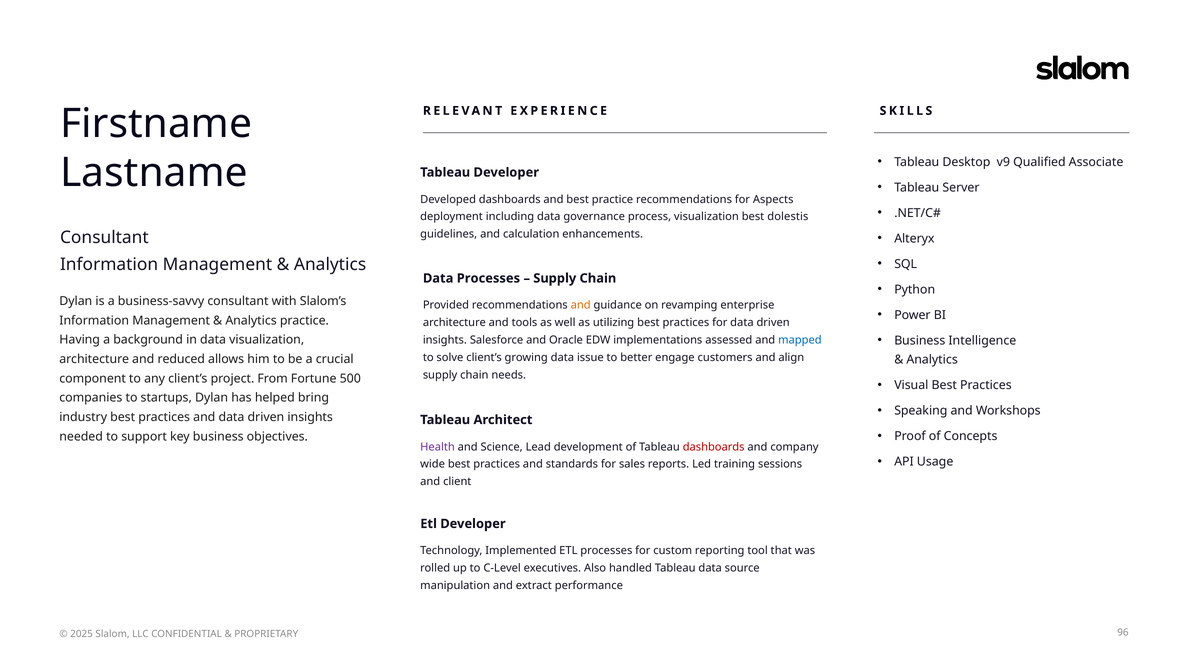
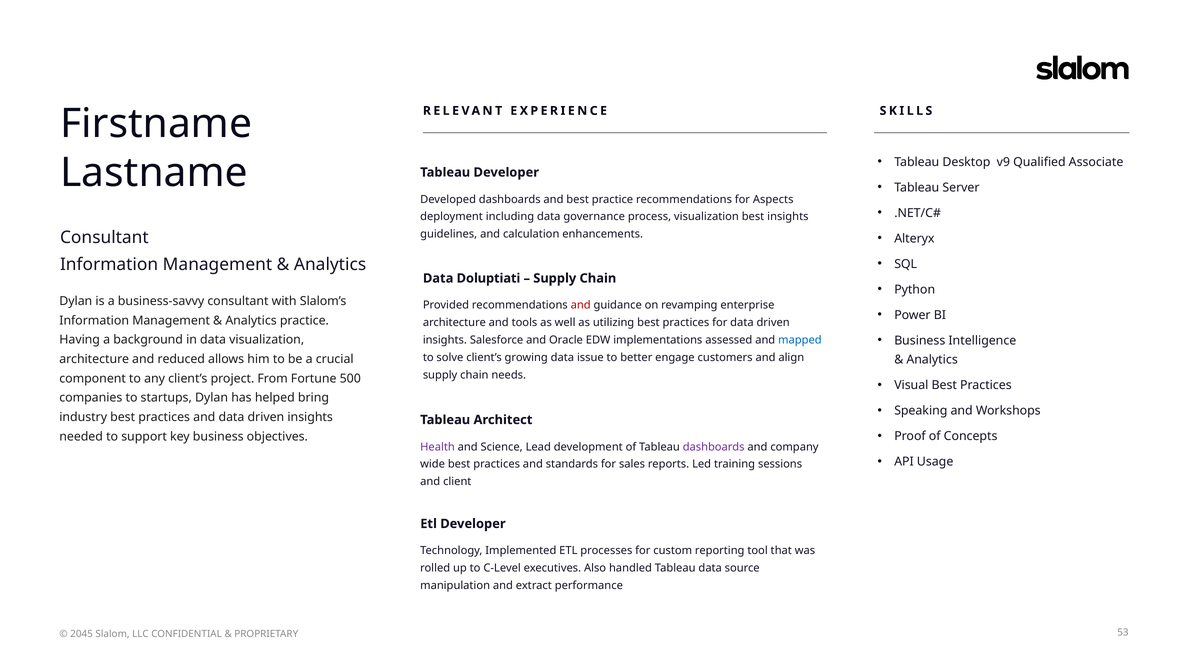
best dolestis: dolestis -> insights (788, 217)
Data Processes: Processes -> Doluptiati (488, 278)
and colour: orange -> red (581, 305)
dashboards colour: red -> purple (714, 447)
2025: 2025 -> 2045 (82, 634)
96: 96 -> 53 (1123, 633)
